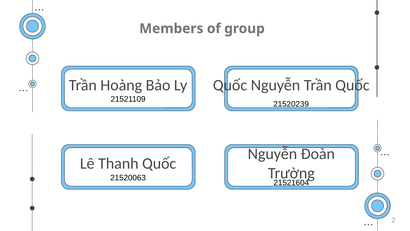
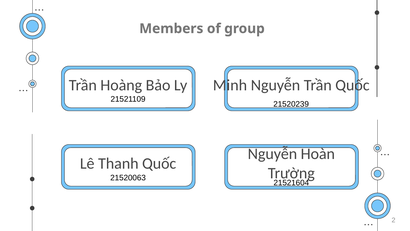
Quốc: Quốc -> Minh (230, 85)
Đoàn: Đoàn -> Hoàn (318, 154)
